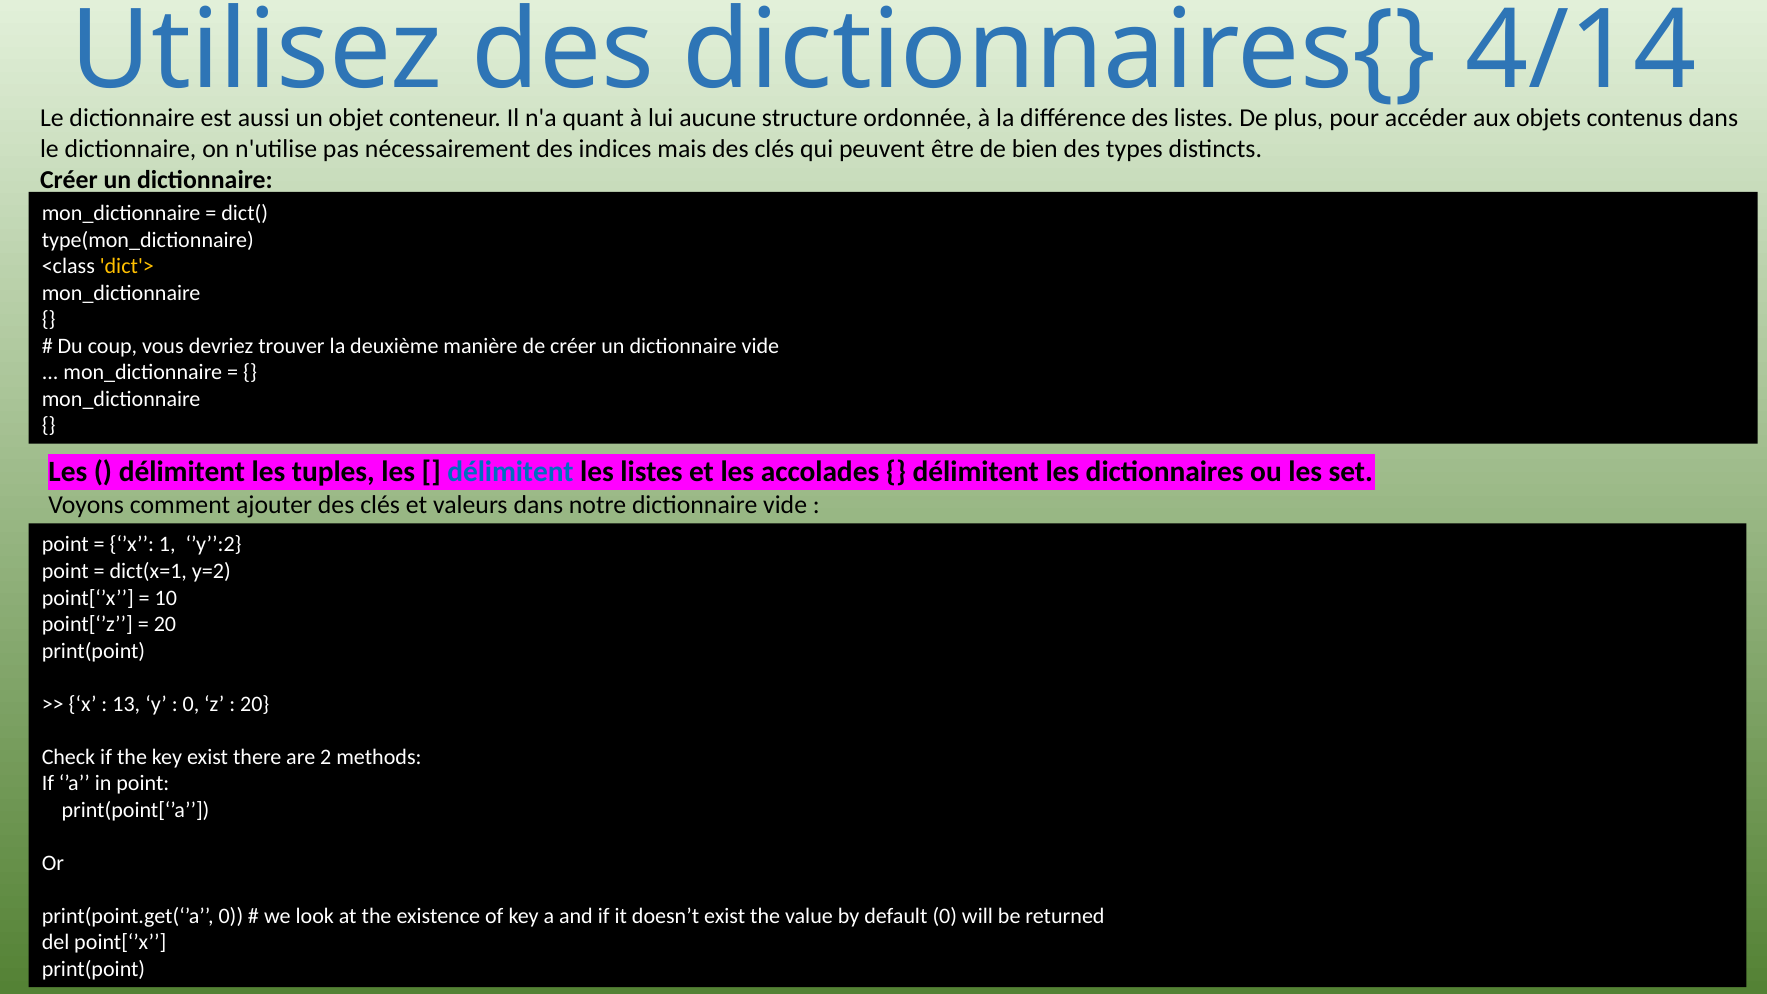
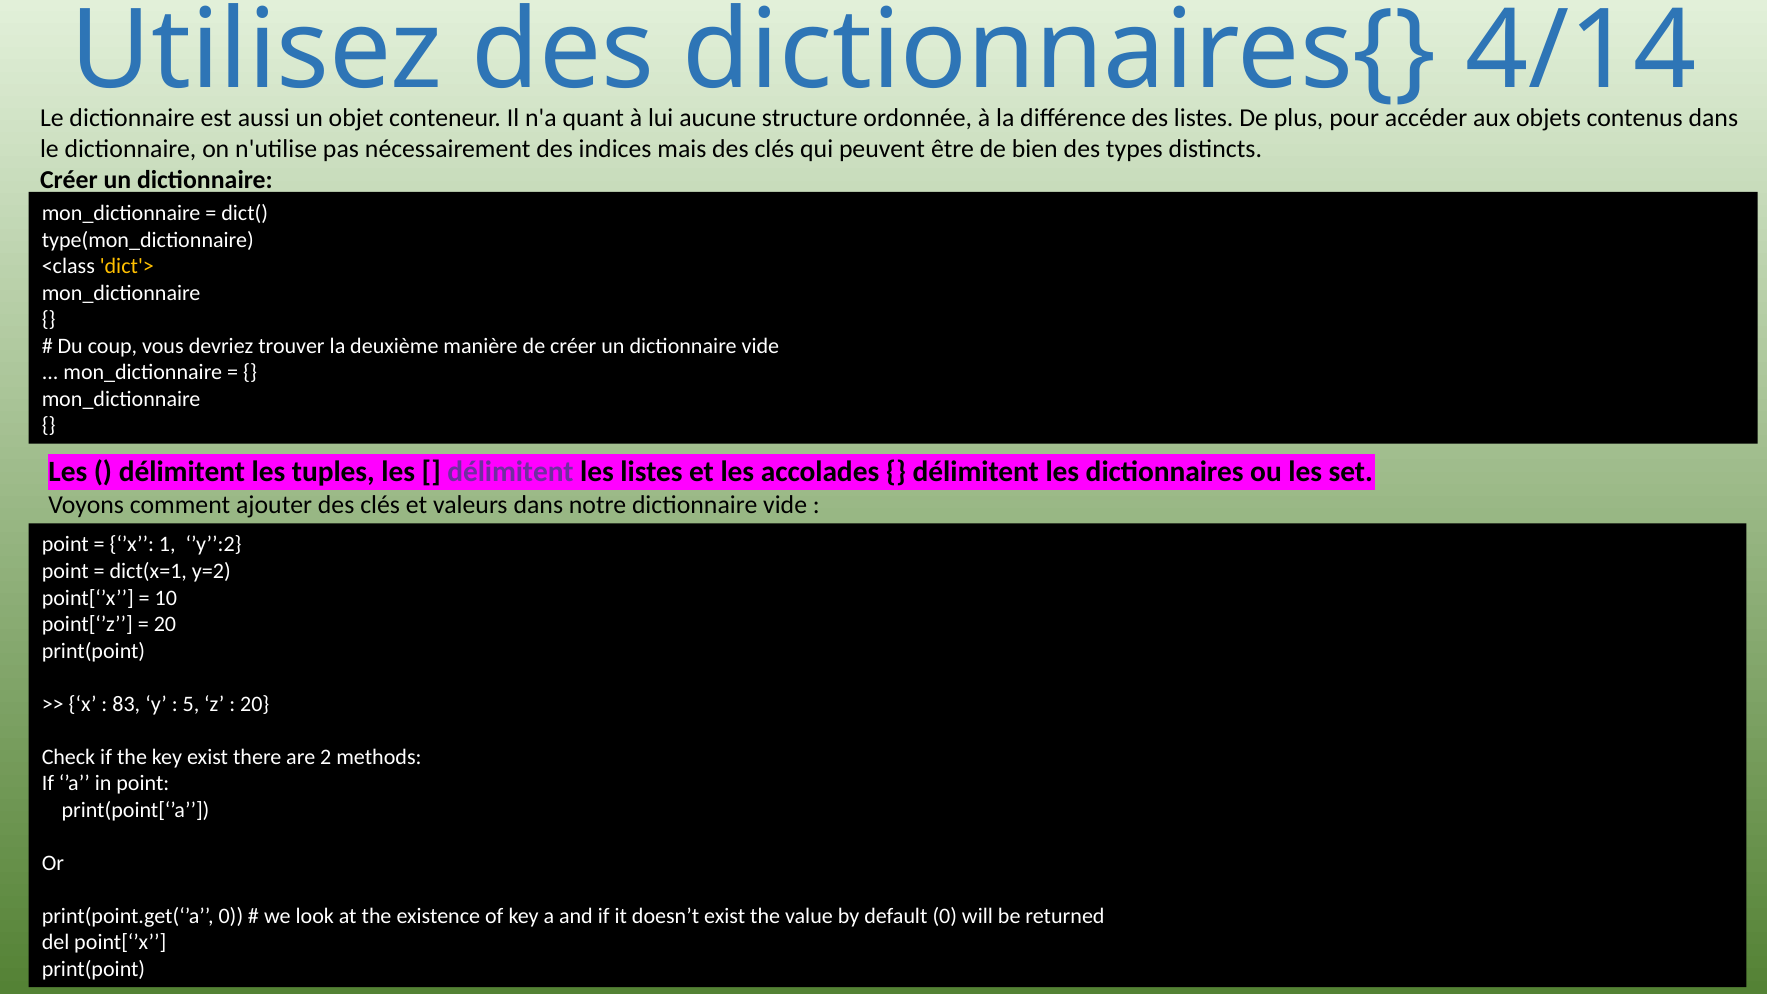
délimitent colour: blue -> purple (511, 472)
13: 13 -> 83 (126, 704)
0: 0 -> 5 (191, 704)
